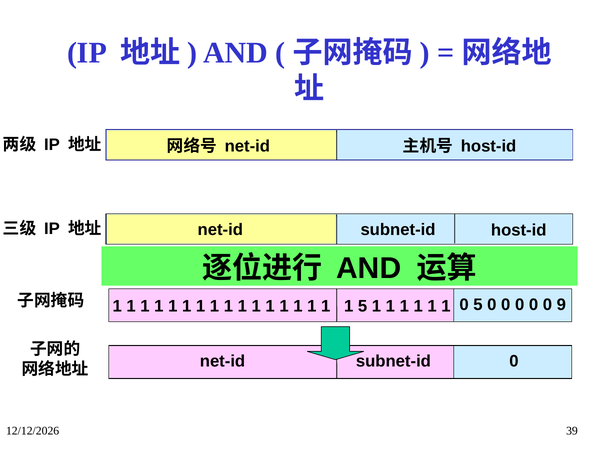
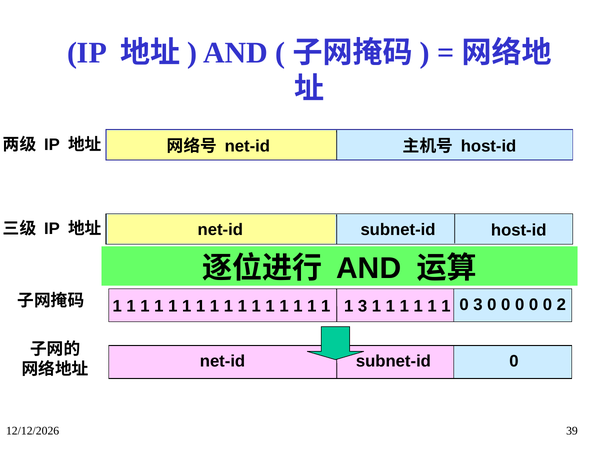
1 5: 5 -> 3 (363, 306)
0 5: 5 -> 3 (478, 305)
9: 9 -> 2 (561, 305)
